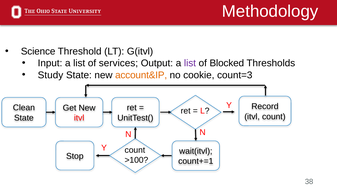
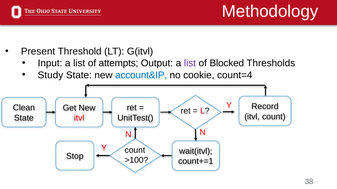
Science: Science -> Present (38, 52)
services: services -> attempts (119, 63)
account&IP colour: orange -> blue (141, 75)
count=3: count=3 -> count=4 (235, 75)
